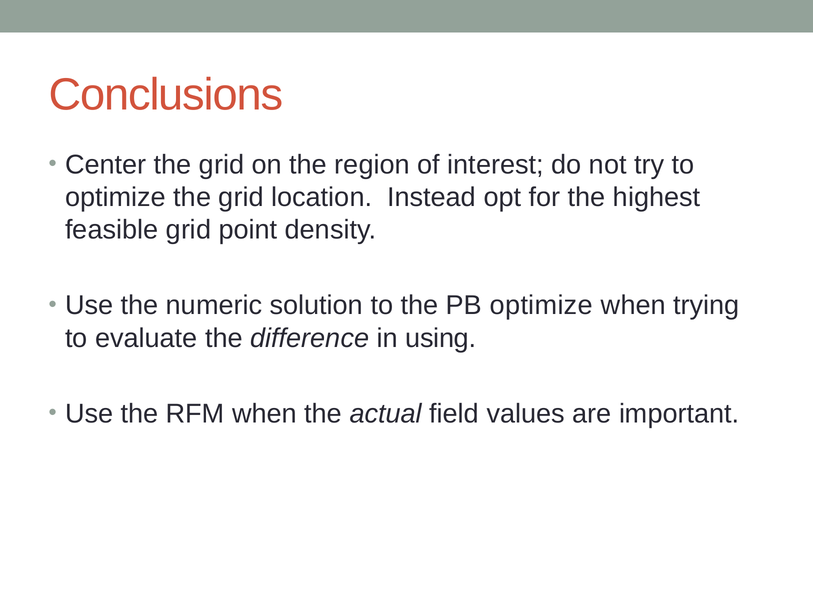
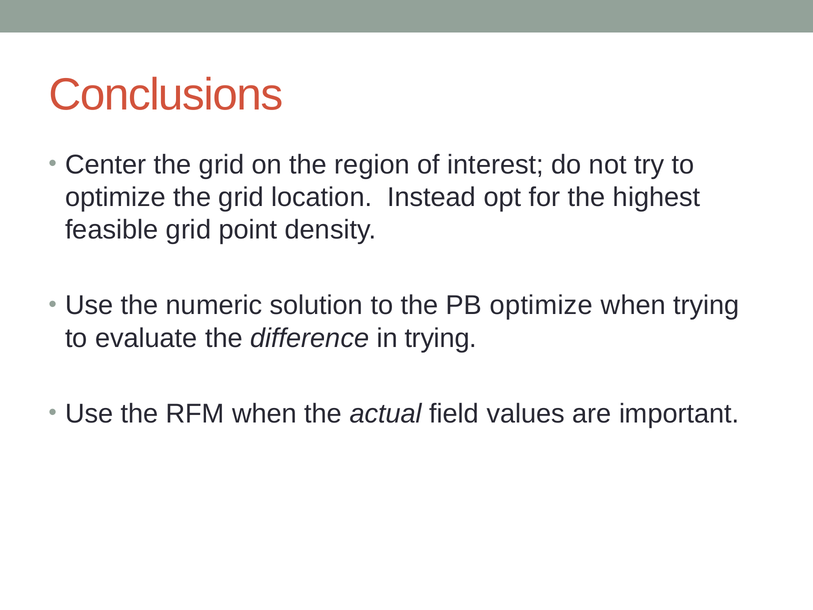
in using: using -> trying (441, 338)
